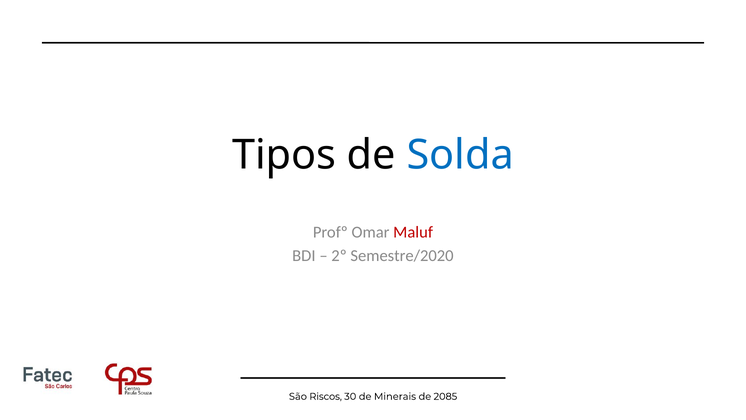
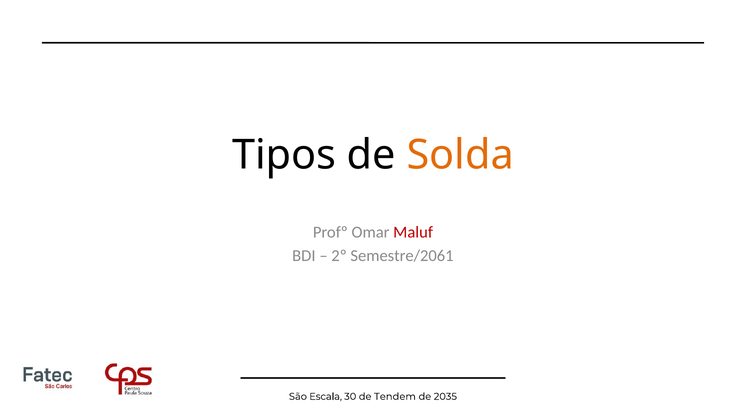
Solda colour: blue -> orange (460, 155)
Semestre/2020: Semestre/2020 -> Semestre/2061 (402, 255)
Riscos: Riscos -> Escala (326, 396)
Minerais: Minerais -> Tendem (395, 396)
2085: 2085 -> 2035 (445, 396)
